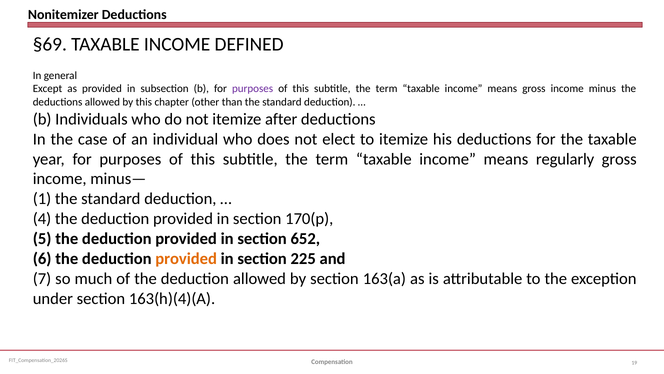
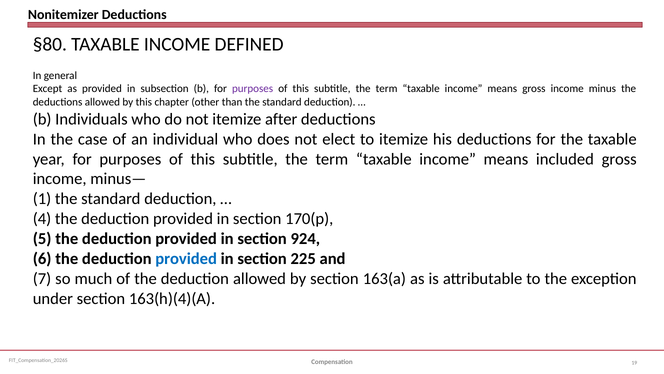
§69: §69 -> §80 (50, 44)
regularly: regularly -> included (565, 159)
652: 652 -> 924 (305, 238)
provided colour: orange -> blue (186, 258)
